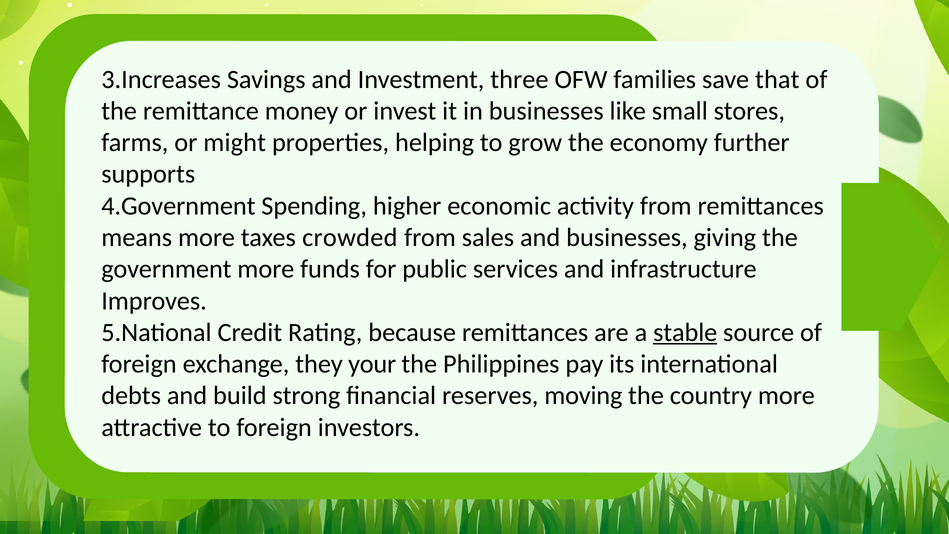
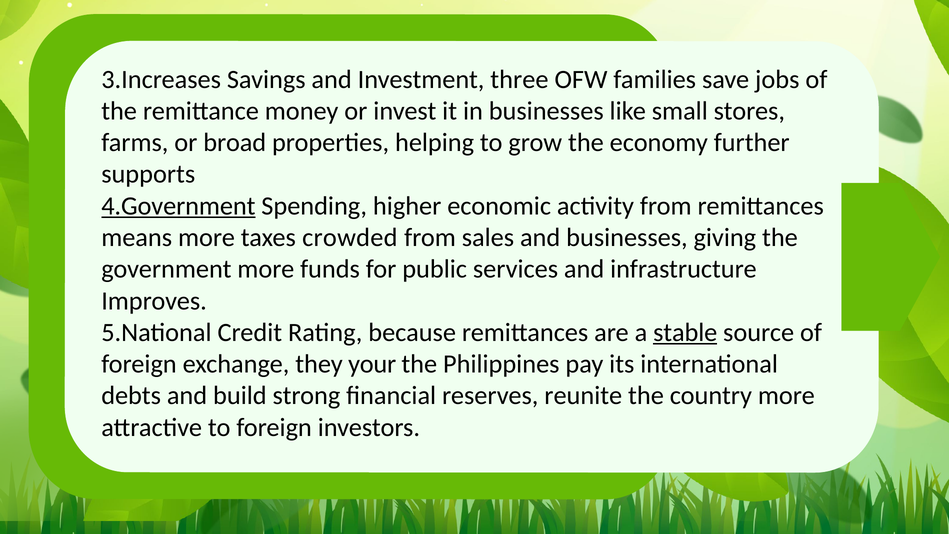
that: that -> jobs (777, 79)
might: might -> broad (235, 143)
4.Government underline: none -> present (178, 206)
moving: moving -> reunite (583, 396)
